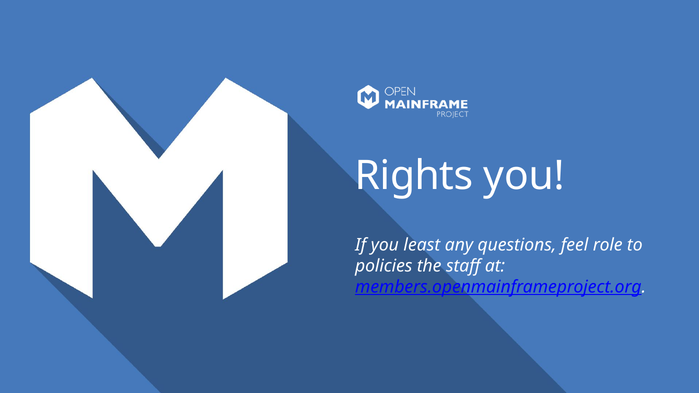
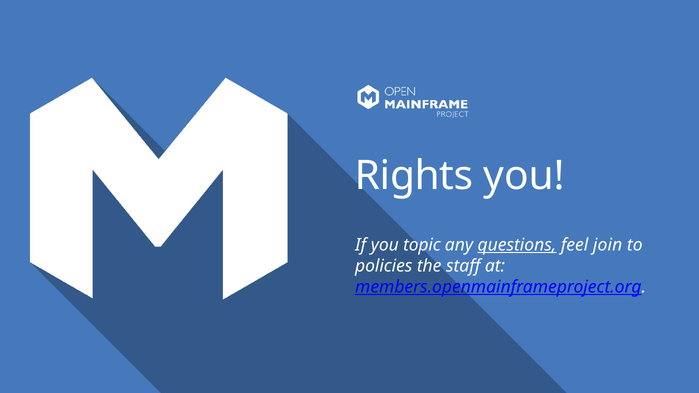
least: least -> topic (422, 245)
questions underline: none -> present (517, 245)
role: role -> join (608, 245)
